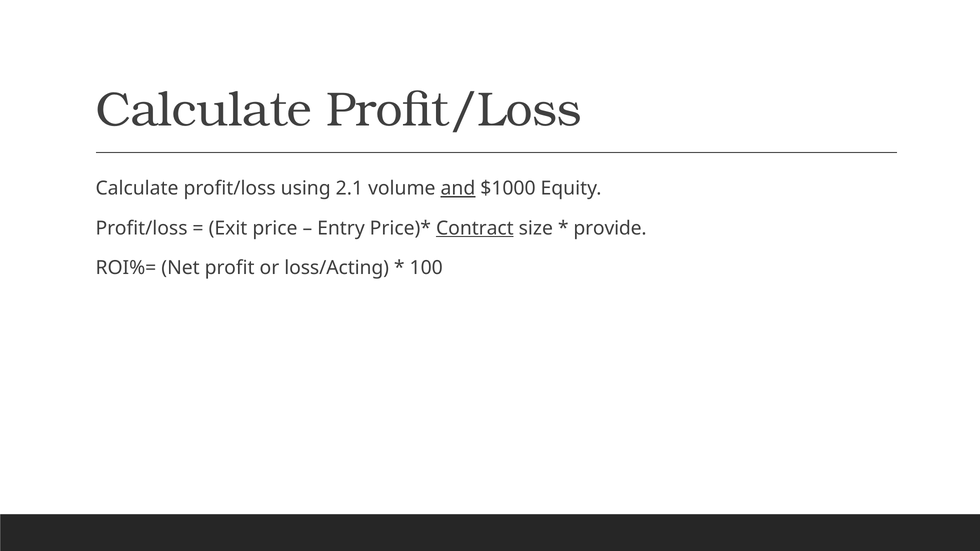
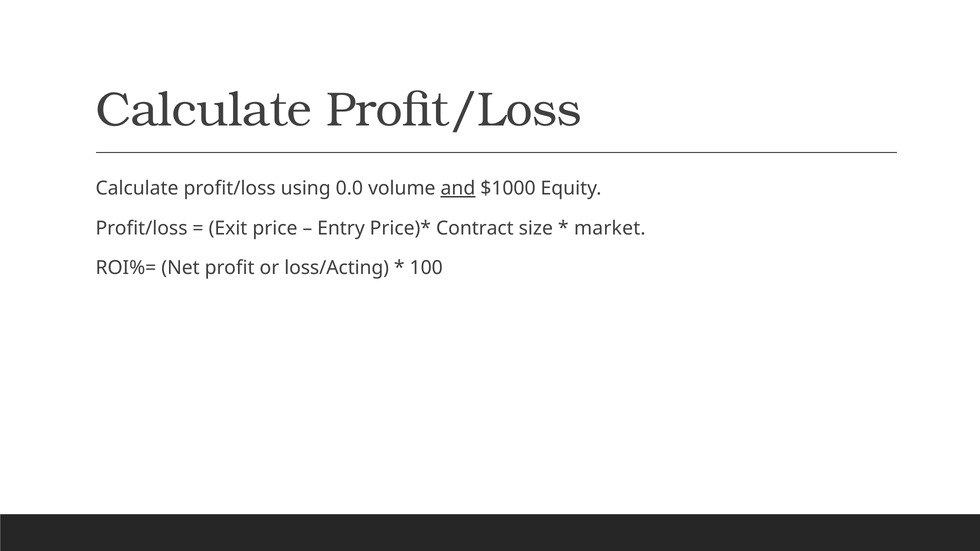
2.1: 2.1 -> 0.0 (349, 188)
Contract underline: present -> none (475, 228)
provide: provide -> market (610, 228)
